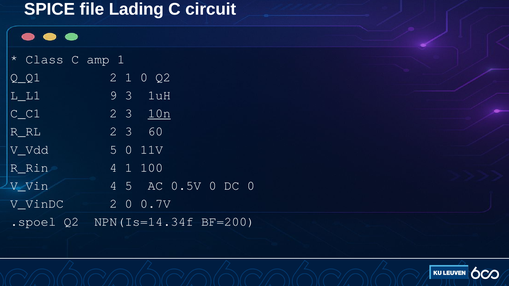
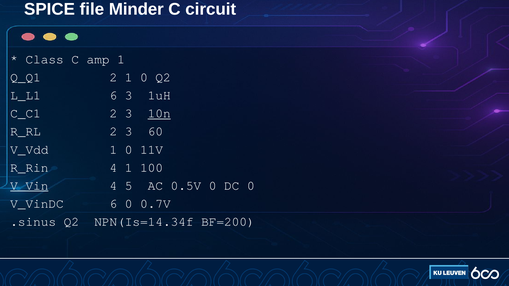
Lading: Lading -> Minder (136, 9)
L_L1 9: 9 -> 6 (113, 96)
V_Vdd 5: 5 -> 1 (113, 150)
V_Vin underline: none -> present (29, 186)
V_VinDC 2: 2 -> 6 (113, 204)
.spoel: .spoel -> .sinus (33, 222)
